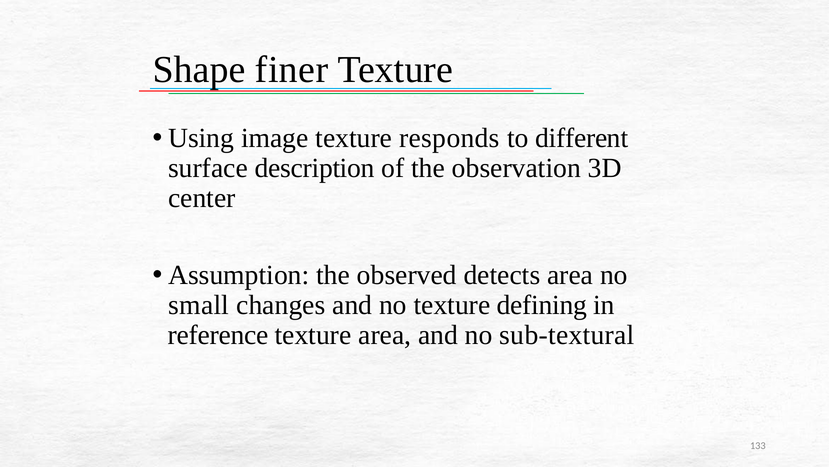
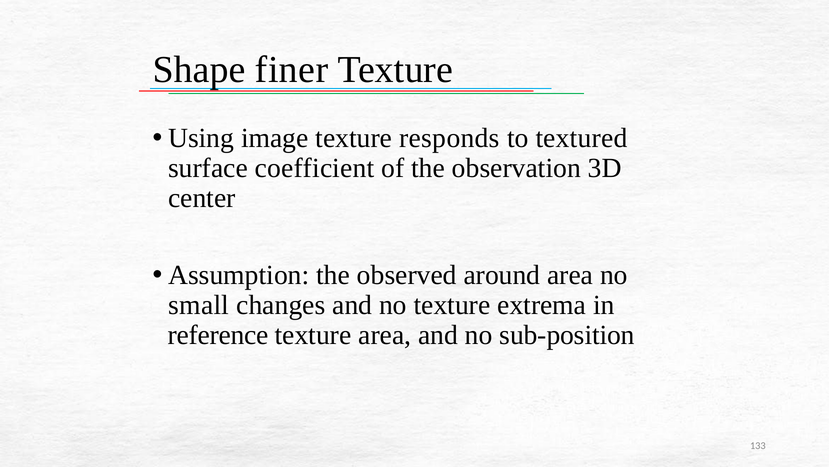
different: different -> textured (582, 138)
description: description -> coefficient (315, 168)
detects: detects -> around (502, 275)
defining: defining -> extrema (542, 305)
sub-textural: sub-textural -> sub-position (567, 334)
